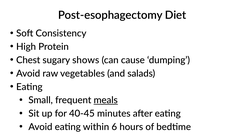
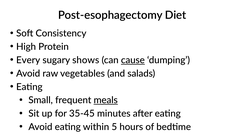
Chest: Chest -> Every (28, 60)
cause underline: none -> present (133, 60)
40-45: 40-45 -> 35-45 (82, 113)
6: 6 -> 5 (114, 127)
